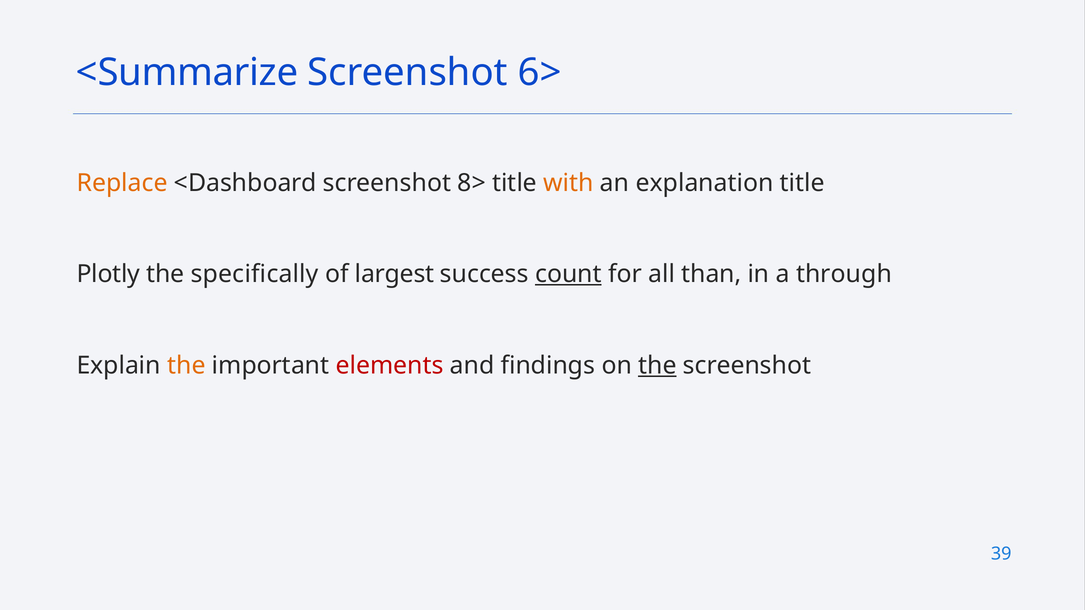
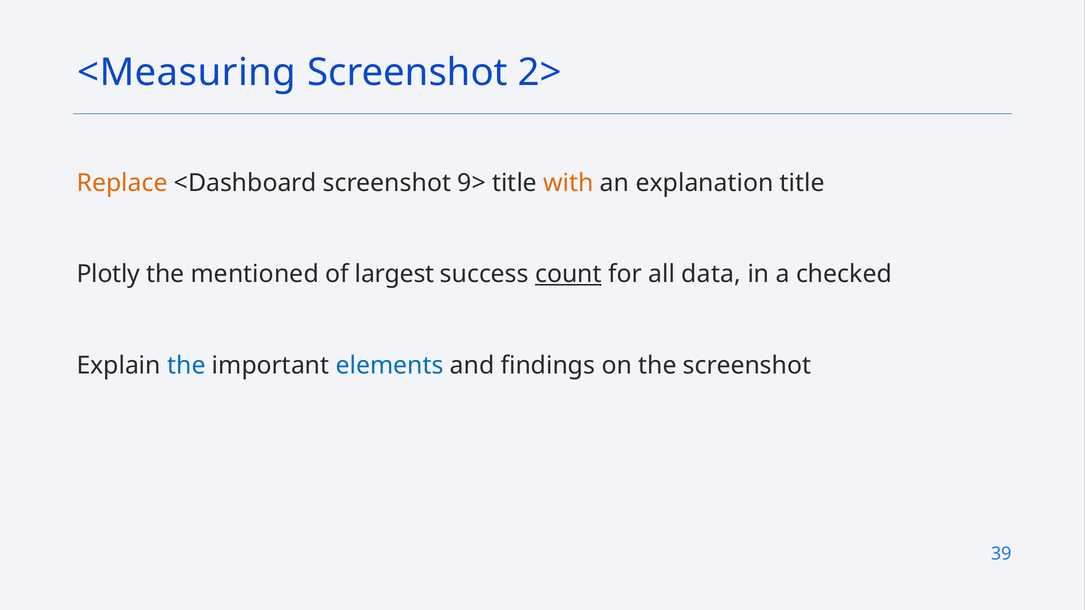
<Summarize: <Summarize -> <Measuring (187, 72)
6>: 6> -> 2> (540, 72)
8>: 8> -> 9> (472, 183)
specifically: specifically -> mentioned (255, 274)
than: than -> data (711, 274)
through: through -> checked (844, 274)
the colour: orange -> blue (186, 366)
elements colour: red -> blue (390, 366)
the underline: present -> none (657, 366)
